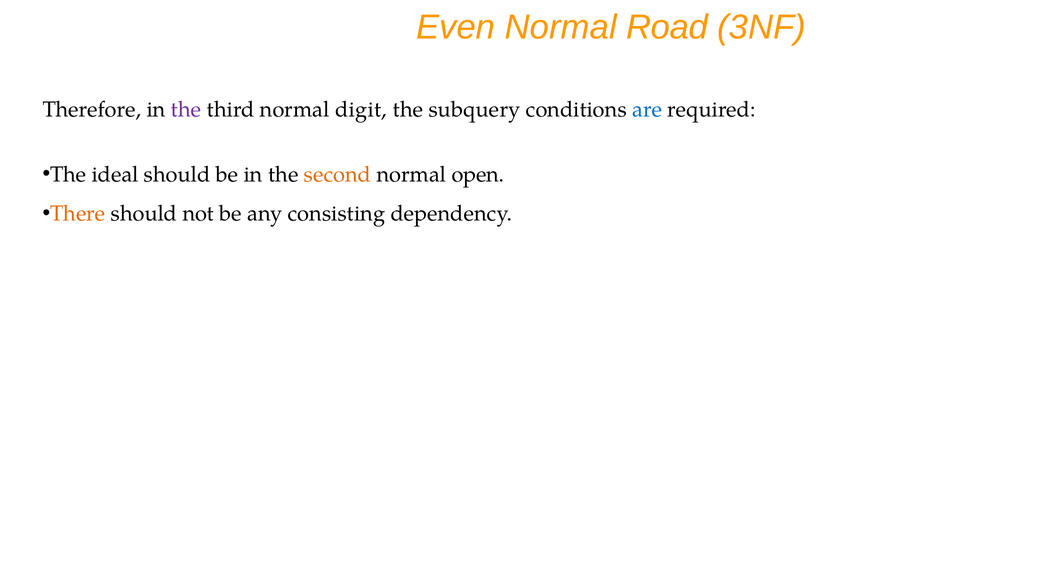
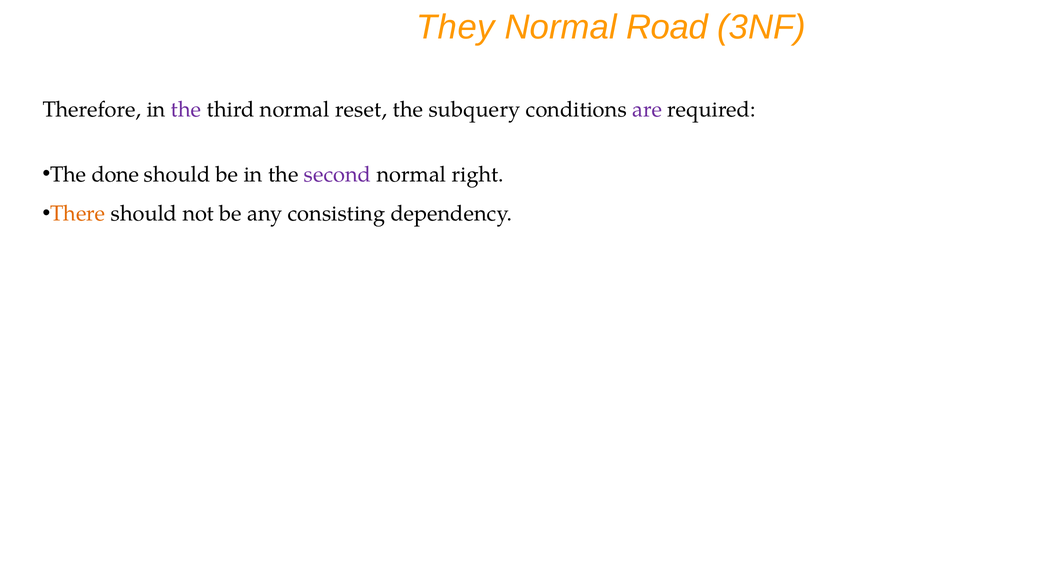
Even: Even -> They (455, 27)
digit: digit -> reset (361, 109)
are colour: blue -> purple (647, 109)
ideal: ideal -> done (115, 175)
second colour: orange -> purple (338, 175)
open: open -> right (478, 175)
